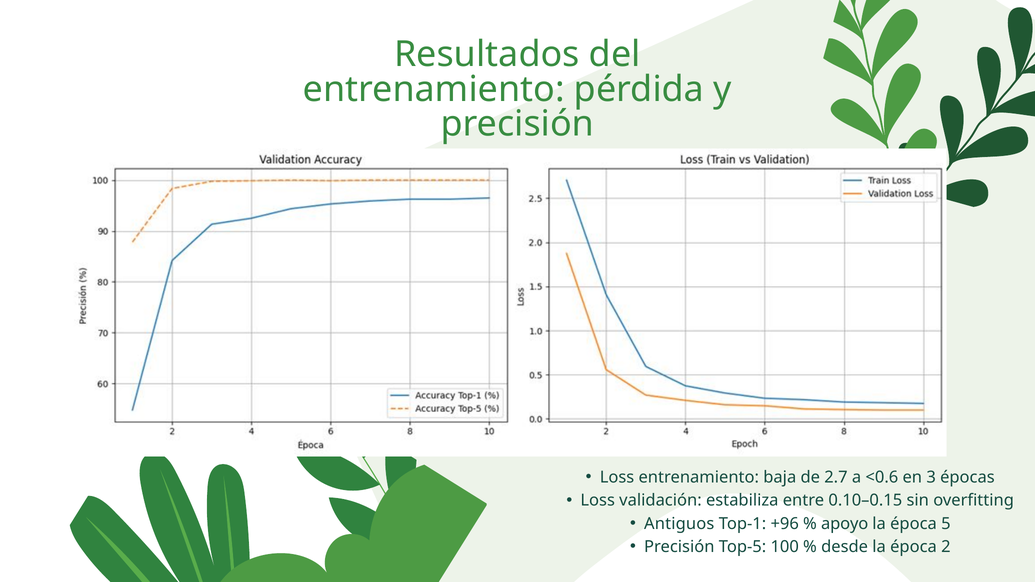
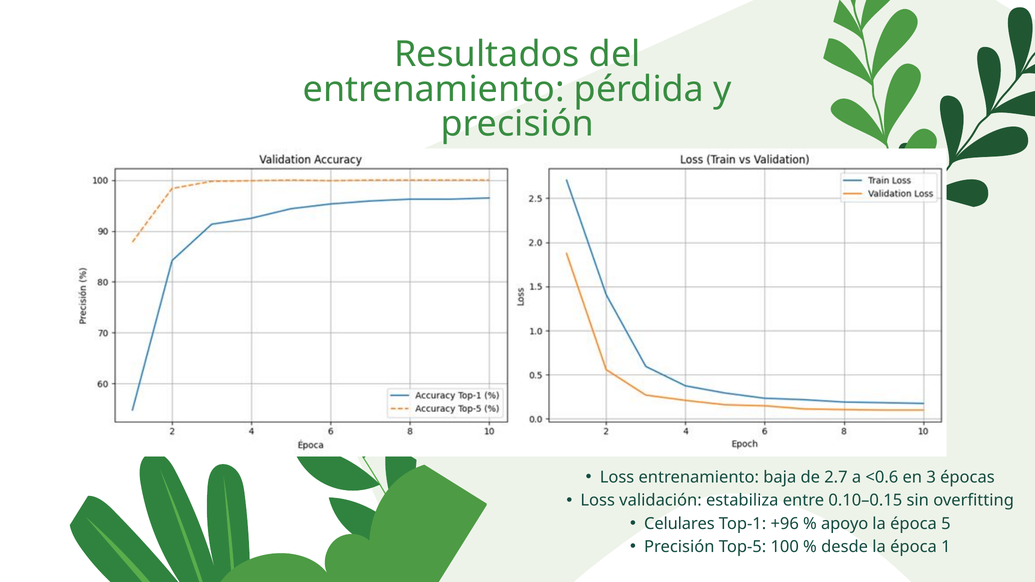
Antiguos: Antiguos -> Celulares (679, 524)
2: 2 -> 1 (946, 547)
